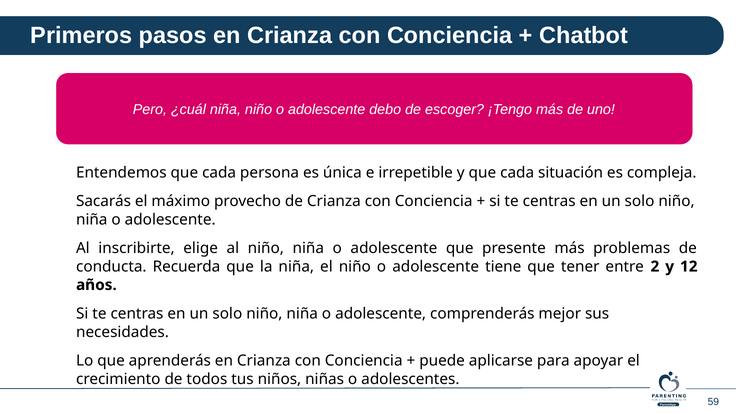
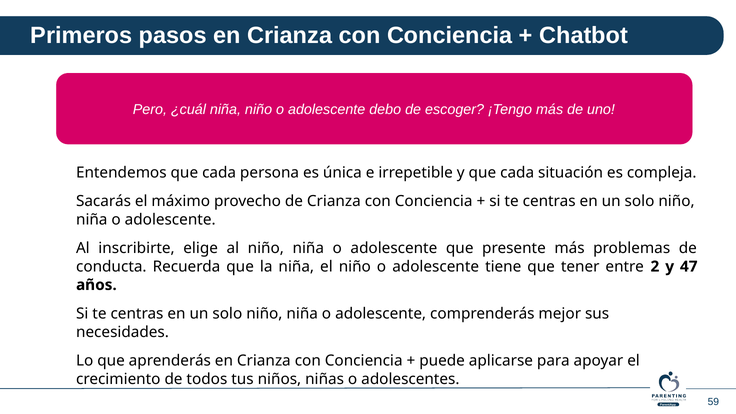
12: 12 -> 47 (689, 267)
